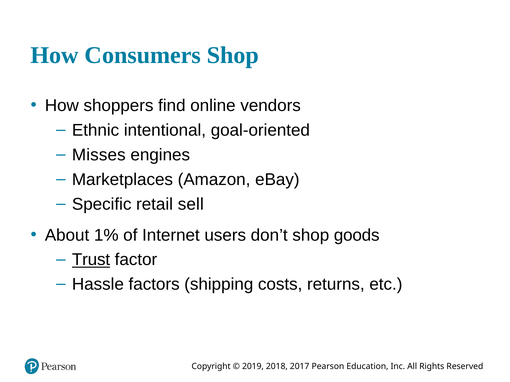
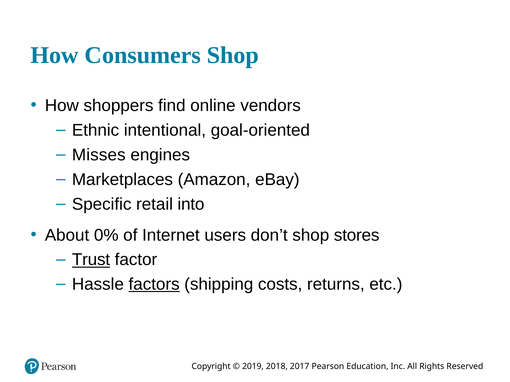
sell: sell -> into (191, 204)
1%: 1% -> 0% (106, 235)
goods: goods -> stores (357, 235)
factors underline: none -> present (154, 285)
